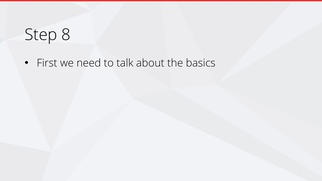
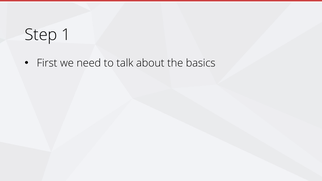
8: 8 -> 1 (66, 35)
